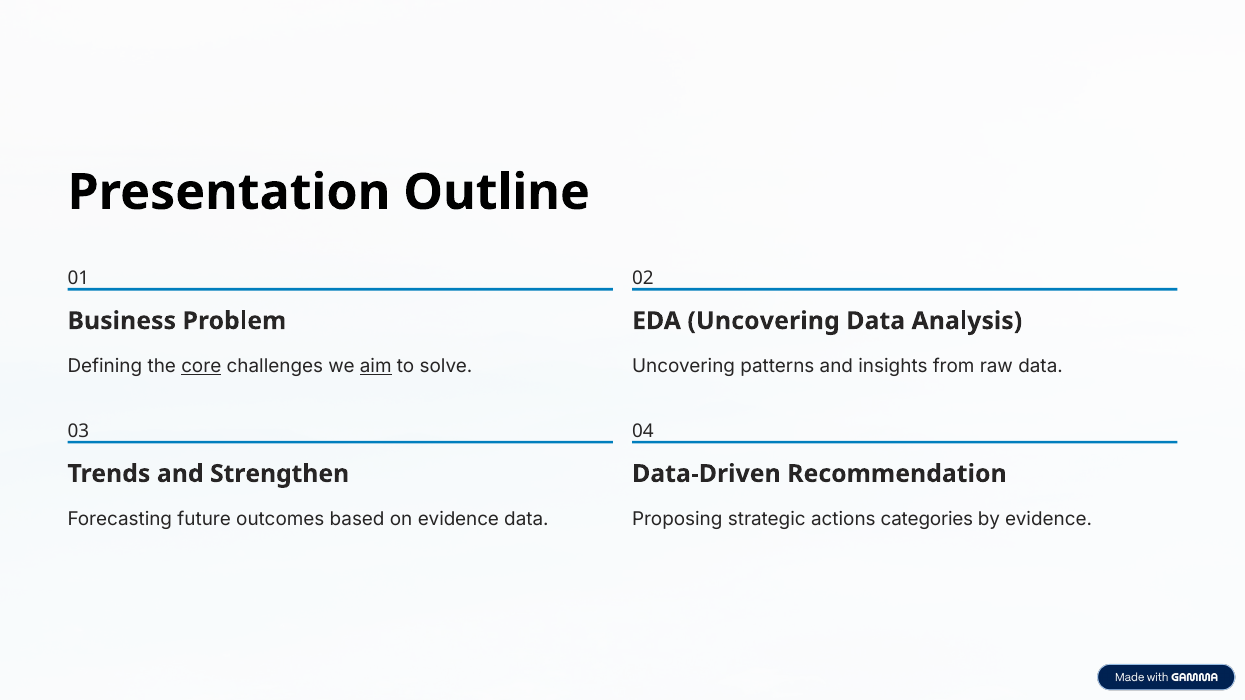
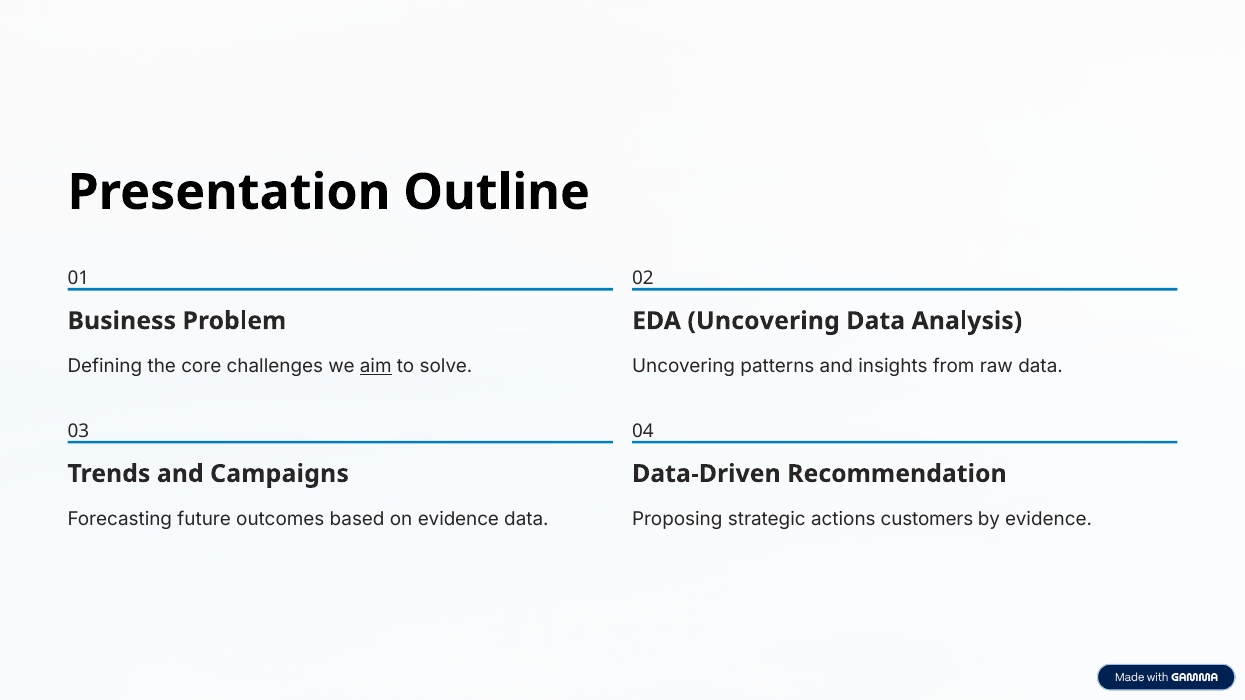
core underline: present -> none (201, 367)
Strengthen: Strengthen -> Campaigns (279, 474)
categories: categories -> customers (927, 520)
